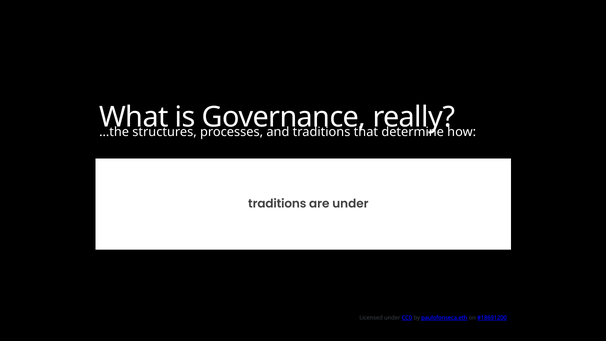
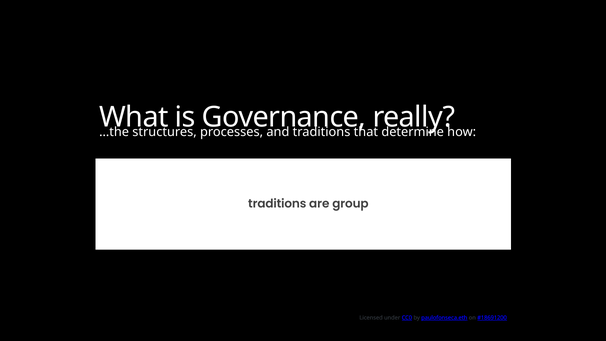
are under: under -> group (350, 204)
